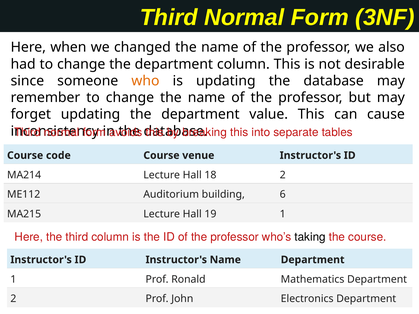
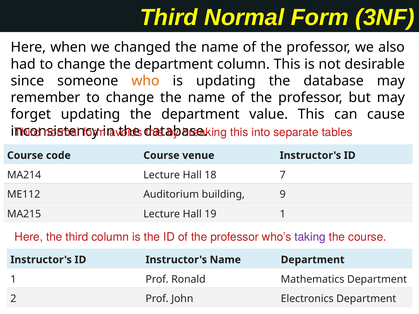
18 2: 2 -> 7 (283, 175)
6: 6 -> 9 (283, 195)
taking colour: black -> purple (310, 237)
